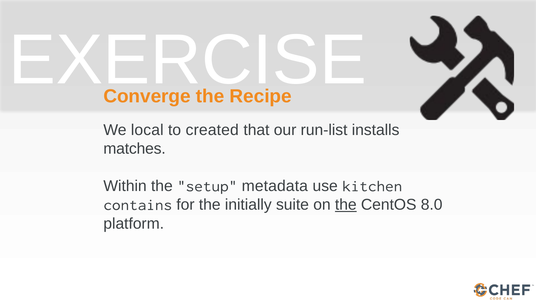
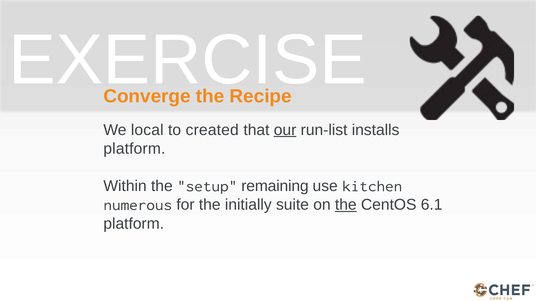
our underline: none -> present (285, 130)
matches: matches -> platform (134, 149)
metadata: metadata -> remaining (275, 186)
contains: contains -> numerous (138, 205)
8.0: 8.0 -> 6.1 (432, 205)
